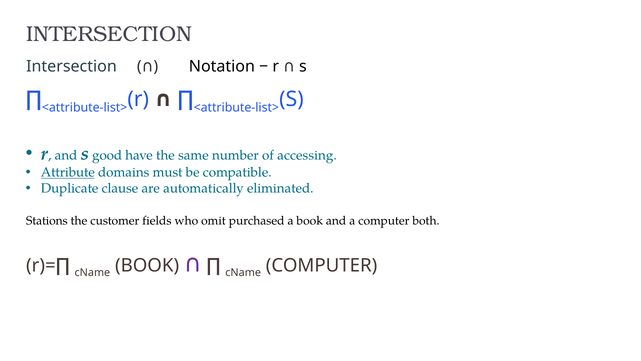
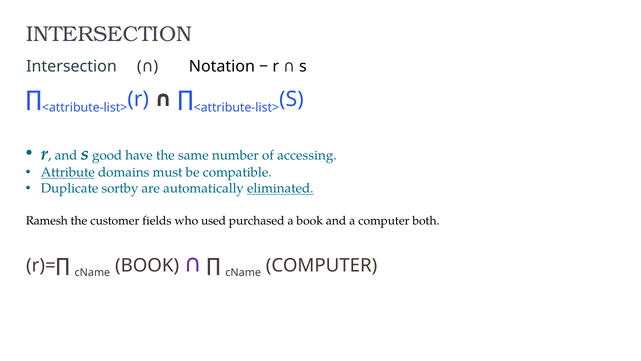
clause: clause -> sortby (120, 188)
eliminated underline: none -> present (280, 188)
Stations: Stations -> Ramesh (47, 220)
omit: omit -> used (214, 220)
